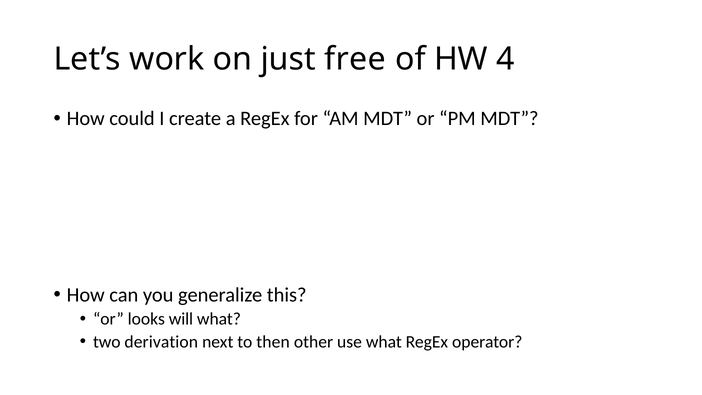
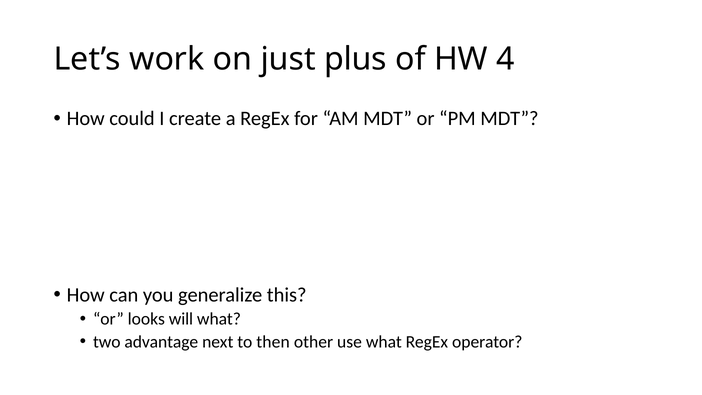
free: free -> plus (355, 59)
derivation: derivation -> advantage (161, 342)
